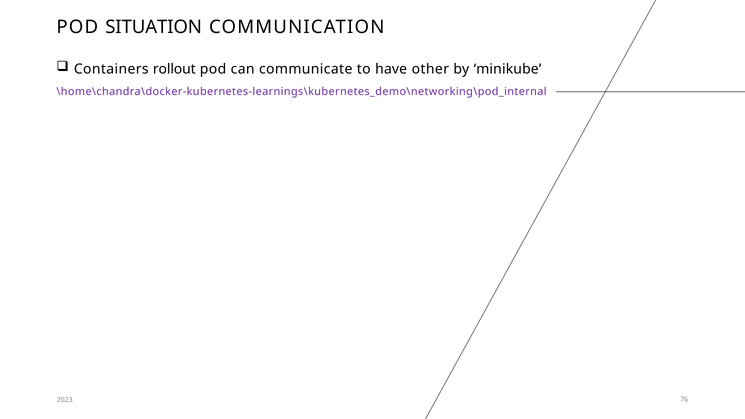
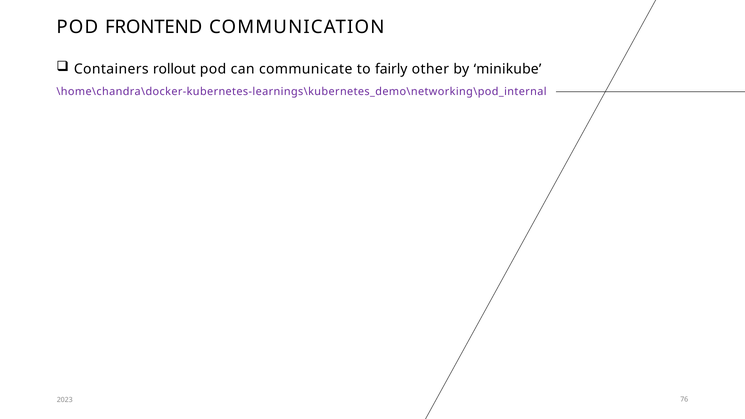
SITUATION: SITUATION -> FRONTEND (154, 27)
have: have -> fairly (391, 69)
